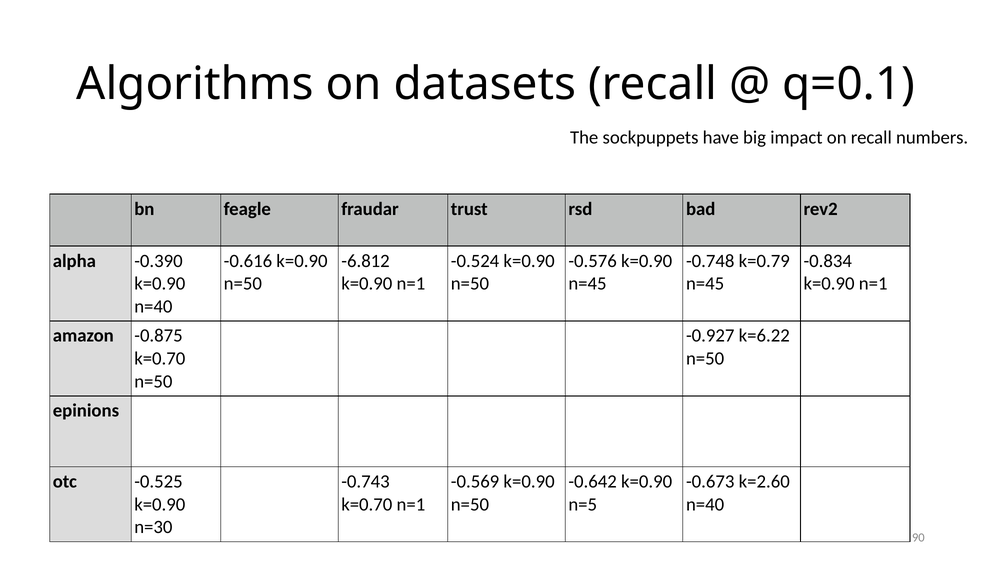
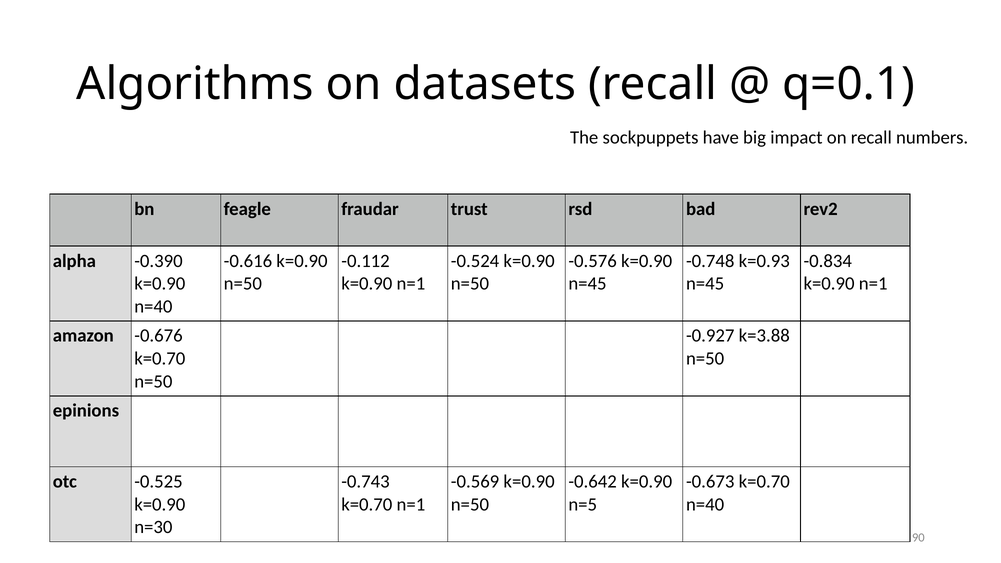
-6.812: -6.812 -> -0.112 (366, 261)
k=0.79: k=0.79 -> k=0.93 (764, 261)
-0.875: -0.875 -> -0.676 (158, 336)
k=6.22: k=6.22 -> k=3.88 (764, 336)
-0.673 k=2.60: k=2.60 -> k=0.70 (764, 482)
